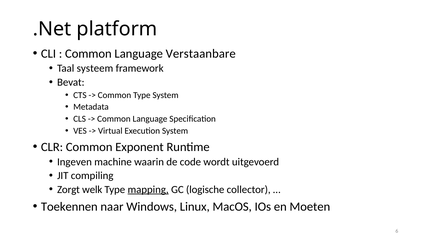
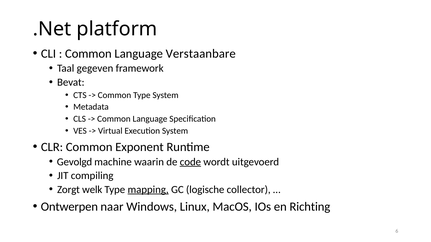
systeem: systeem -> gegeven (95, 69)
Ingeven: Ingeven -> Gevolgd (75, 162)
code underline: none -> present (190, 162)
Toekennen: Toekennen -> Ontwerpen (69, 207)
Moeten: Moeten -> Richting (310, 207)
